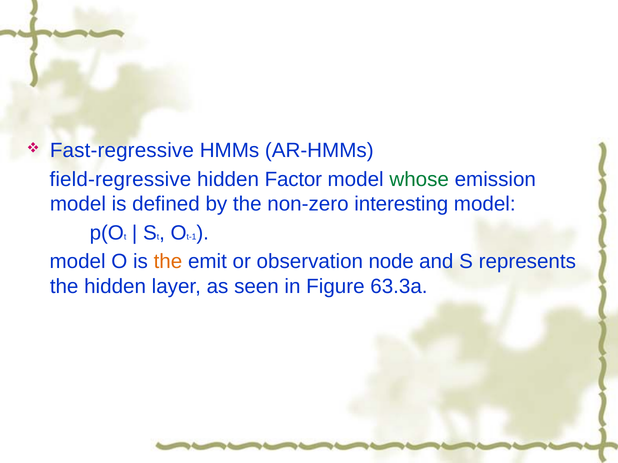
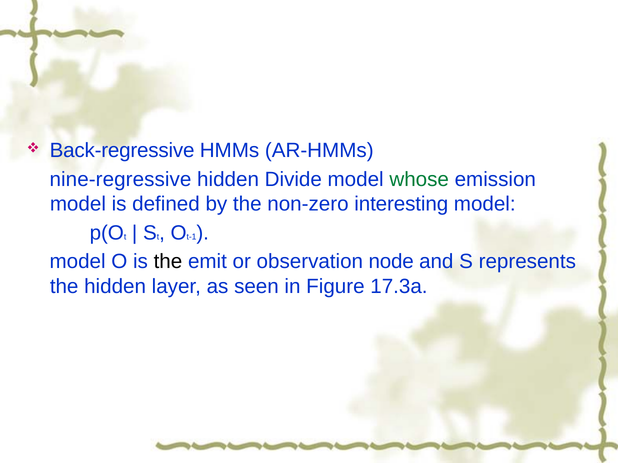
Fast-regressive: Fast-regressive -> Back-regressive (122, 151)
field-regressive: field-regressive -> nine-regressive (120, 180)
Factor: Factor -> Divide (293, 180)
the colour: orange -> black (168, 262)
63.3a: 63.3a -> 17.3a (399, 287)
